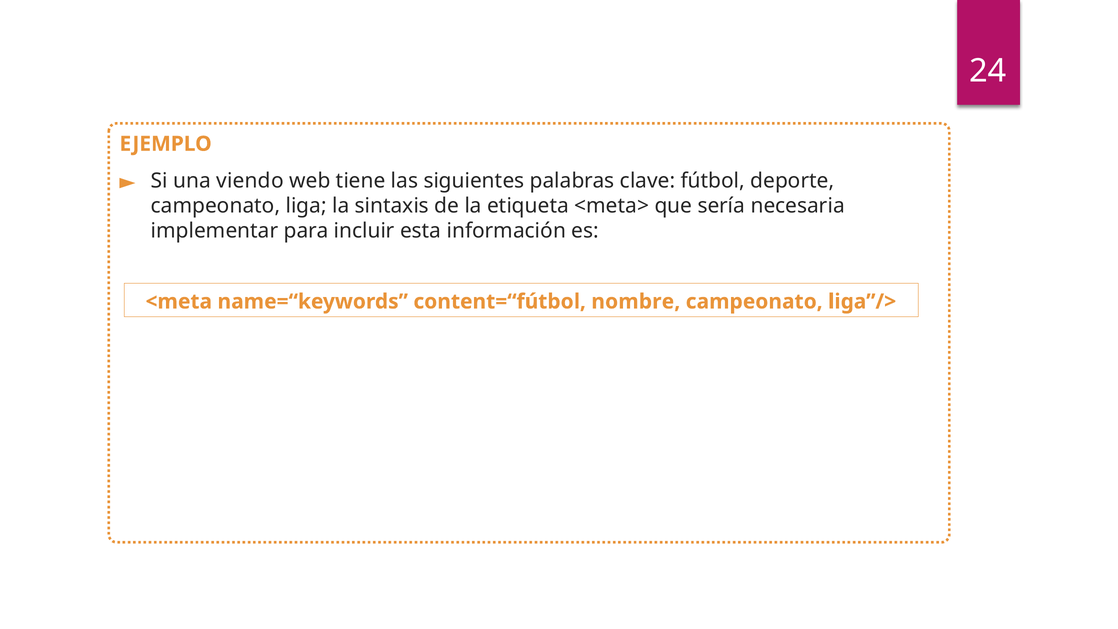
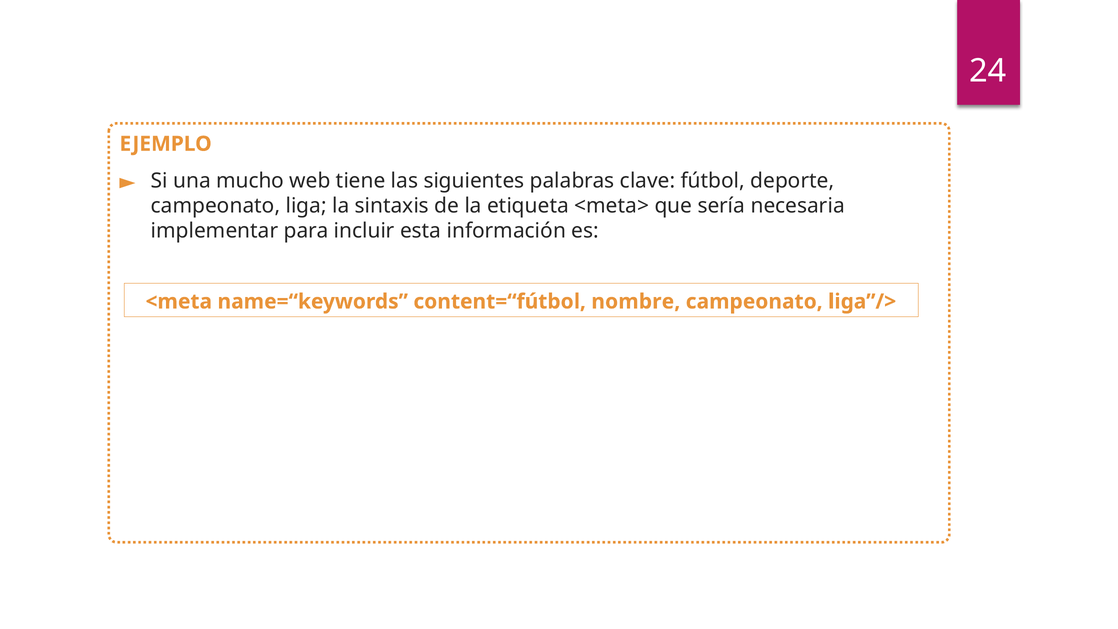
viendo: viendo -> mucho (250, 181)
